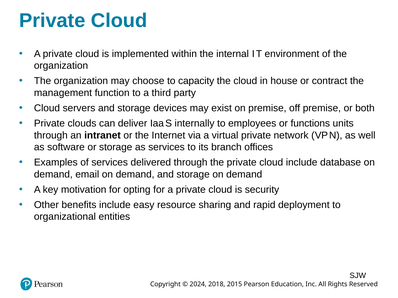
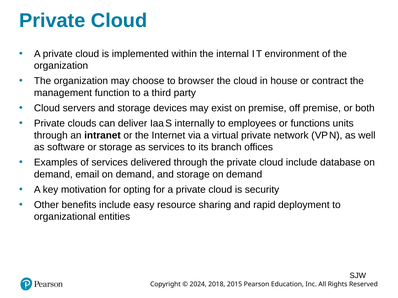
capacity: capacity -> browser (196, 81)
